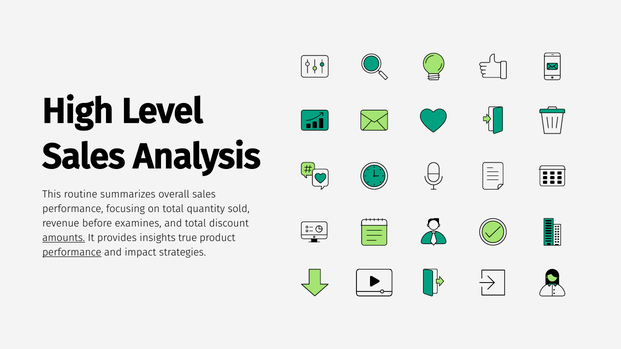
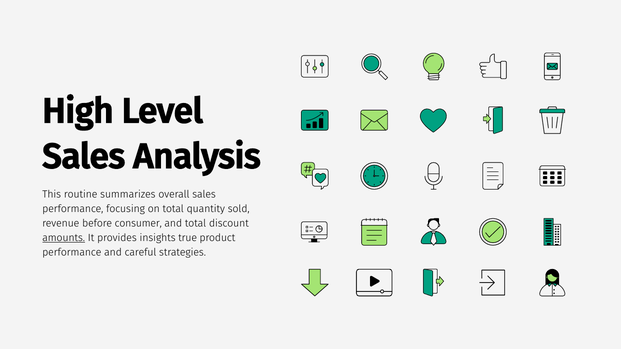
examines: examines -> consumer (138, 223)
performance underline: present -> none (72, 252)
impact: impact -> careful (141, 252)
